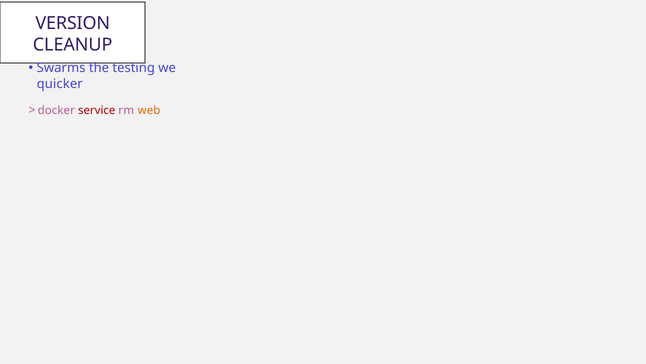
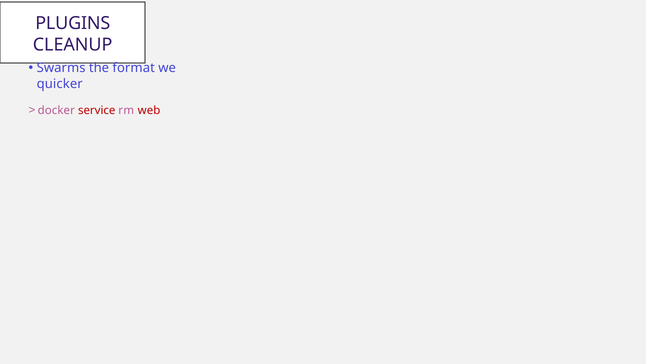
VERSION: VERSION -> PLUGINS (73, 23)
testing: testing -> format (134, 68)
web colour: orange -> red (149, 110)
